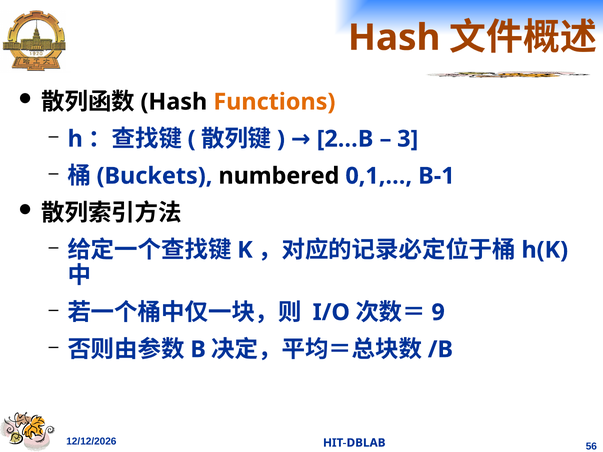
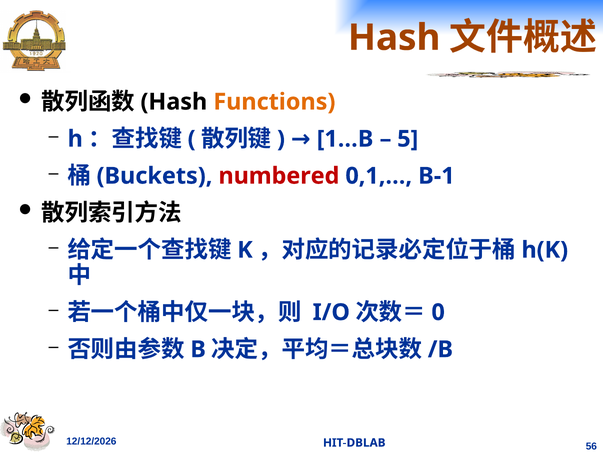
2…B: 2…B -> 1…B (345, 139)
3: 3 -> 5 (408, 139)
numbered colour: black -> red (279, 176)
9: 9 -> 0 (438, 313)
